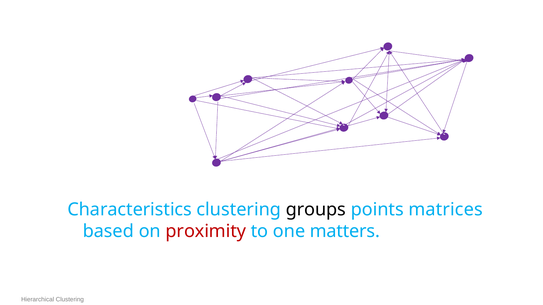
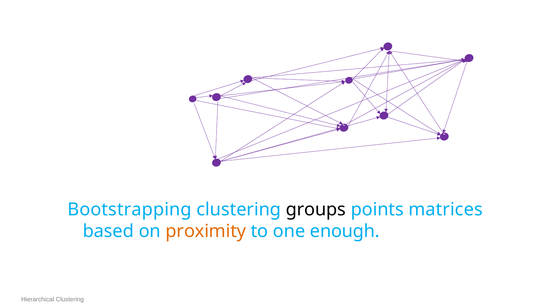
Characteristics: Characteristics -> Bootstrapping (130, 210)
proximity colour: red -> orange (206, 231)
matters: matters -> enough (345, 231)
